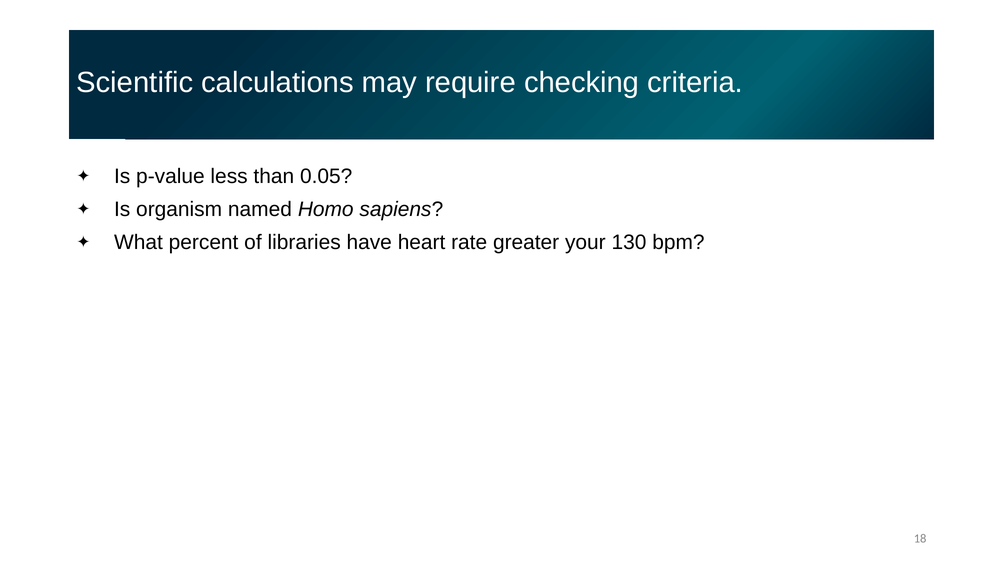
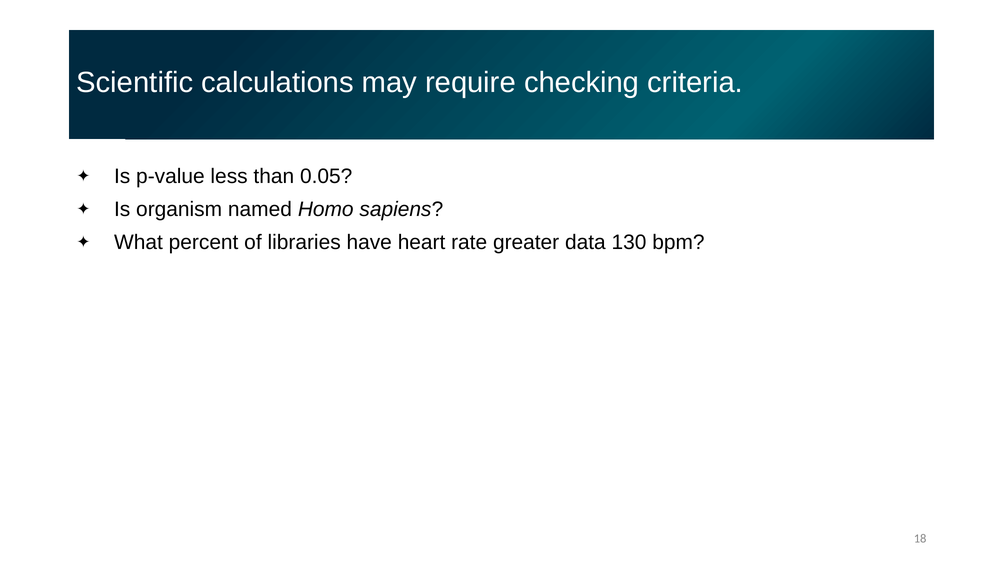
your: your -> data (585, 242)
